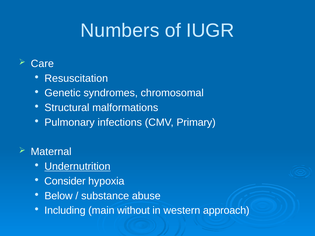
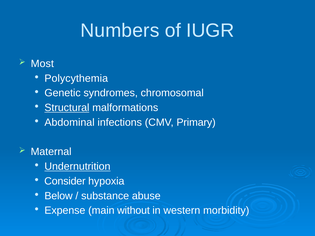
Care: Care -> Most (42, 64)
Resuscitation: Resuscitation -> Polycythemia (76, 78)
Structural underline: none -> present (67, 108)
Pulmonary: Pulmonary -> Abdominal (70, 123)
Including: Including -> Expense (65, 211)
approach: approach -> morbidity (226, 211)
